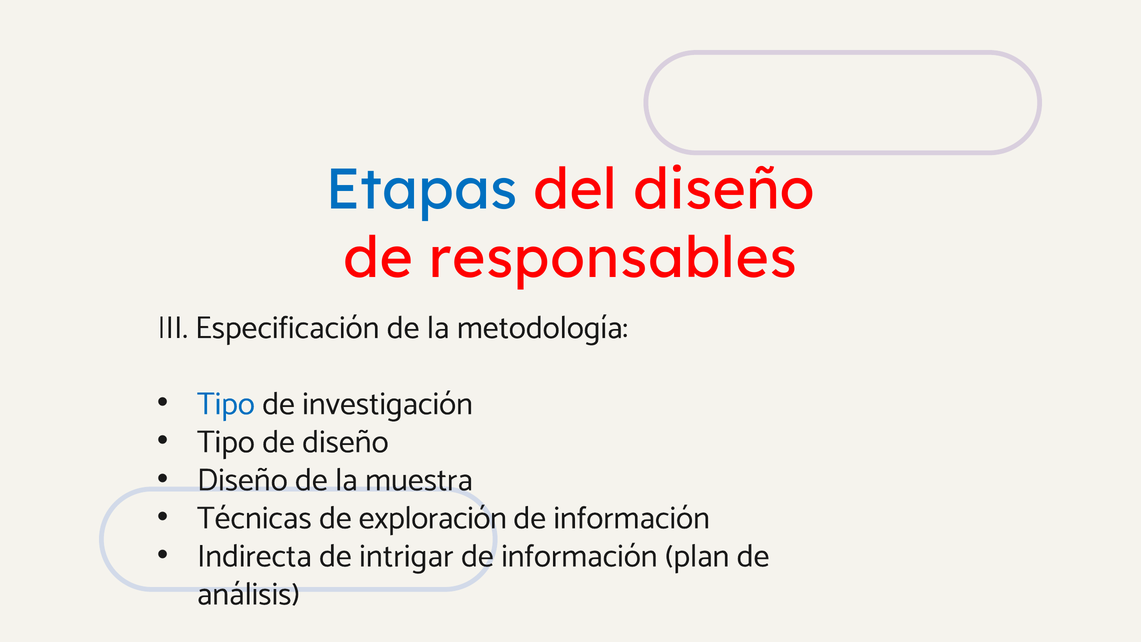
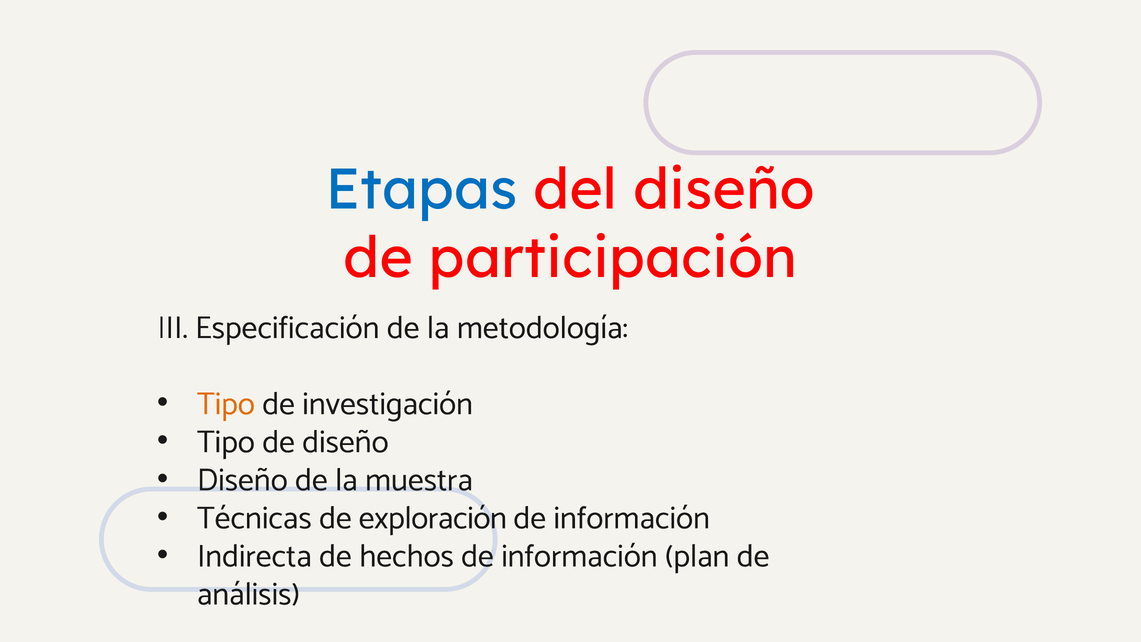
responsables: responsables -> participación (613, 258)
Tipo colour: blue -> orange (226, 404)
intrigar: intrigar -> hechos (407, 556)
